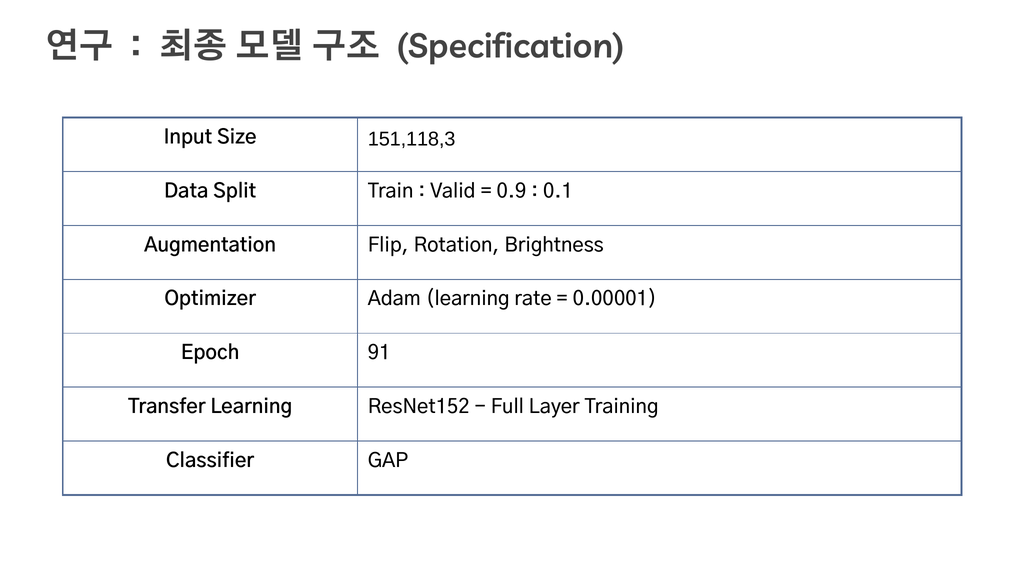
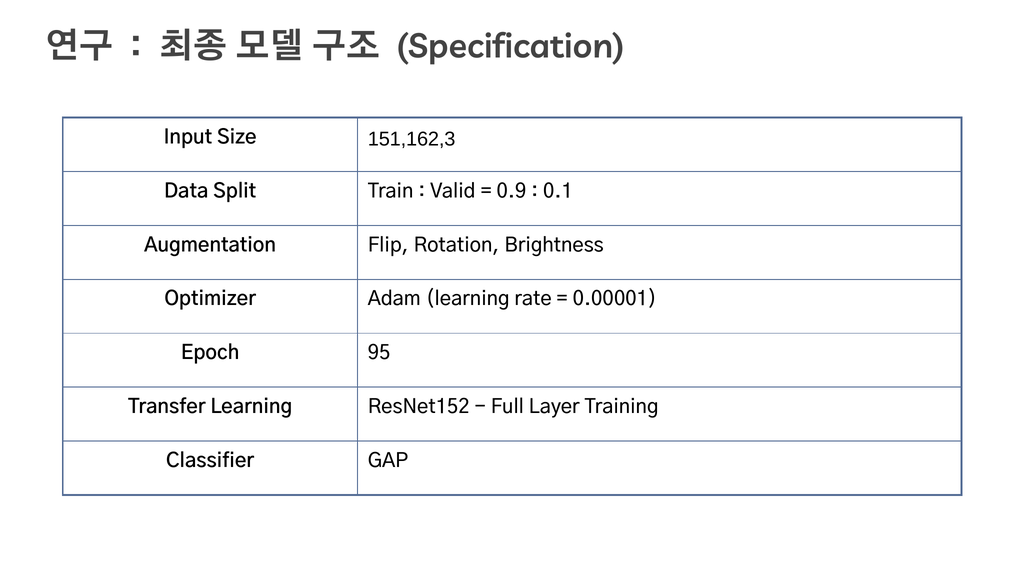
151,118,3: 151,118,3 -> 151,162,3 (412, 139)
91: 91 -> 95 (379, 353)
